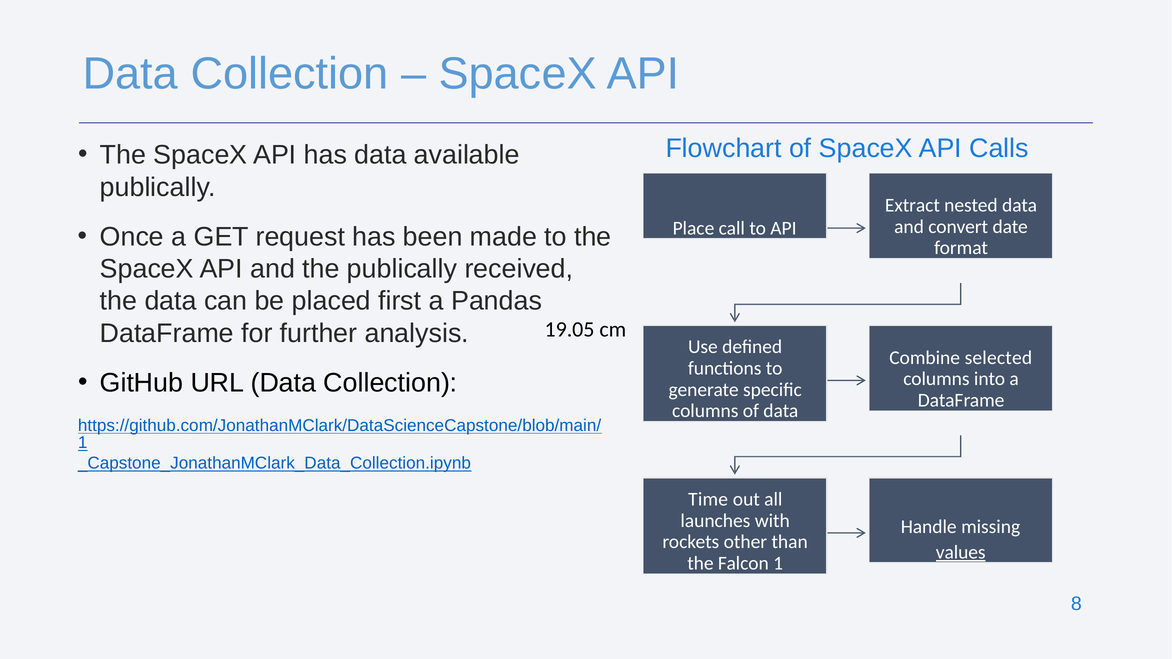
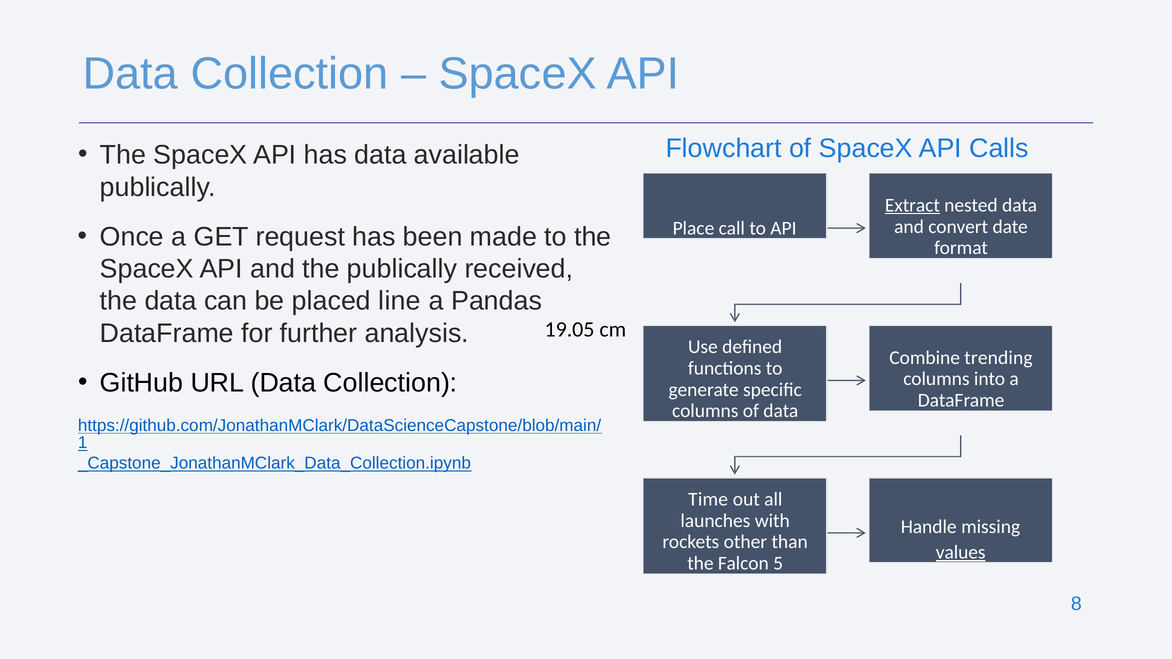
Extract underline: none -> present (912, 205)
first: first -> line (400, 301)
selected: selected -> trending (998, 358)
Falcon 1: 1 -> 5 (778, 563)
